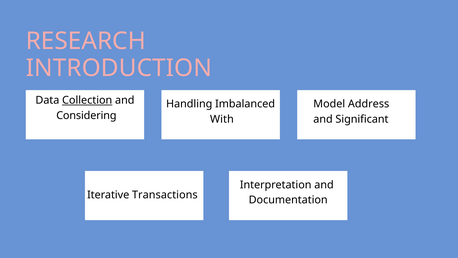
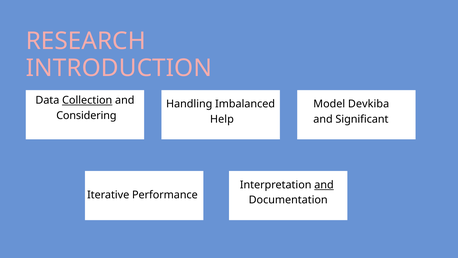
Address: Address -> Devkiba (369, 104)
With: With -> Help (222, 119)
and underline: none -> present (324, 185)
Transactions: Transactions -> Performance (165, 195)
